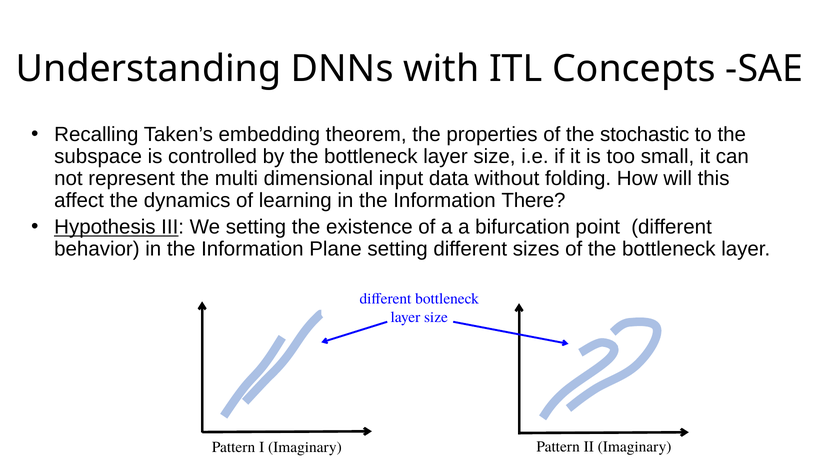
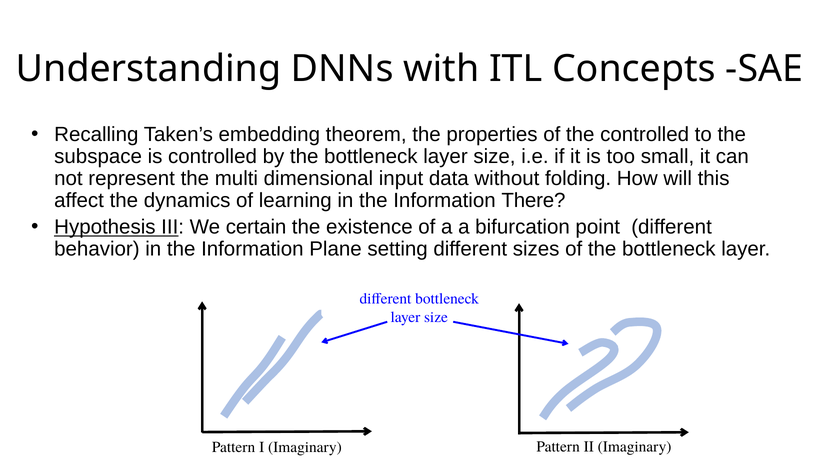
the stochastic: stochastic -> controlled (645, 134)
We setting: setting -> certain (256, 227)
